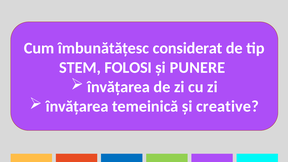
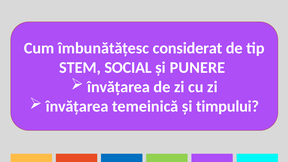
FOLOSI: FOLOSI -> SOCIAL (128, 68)
creative: creative -> timpului (228, 106)
